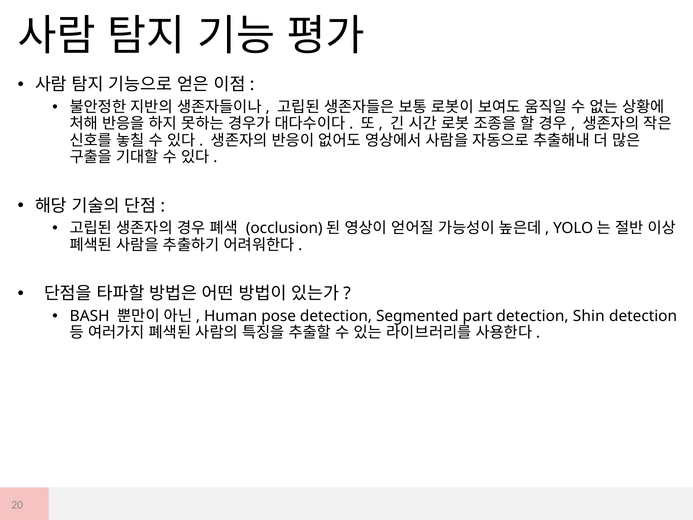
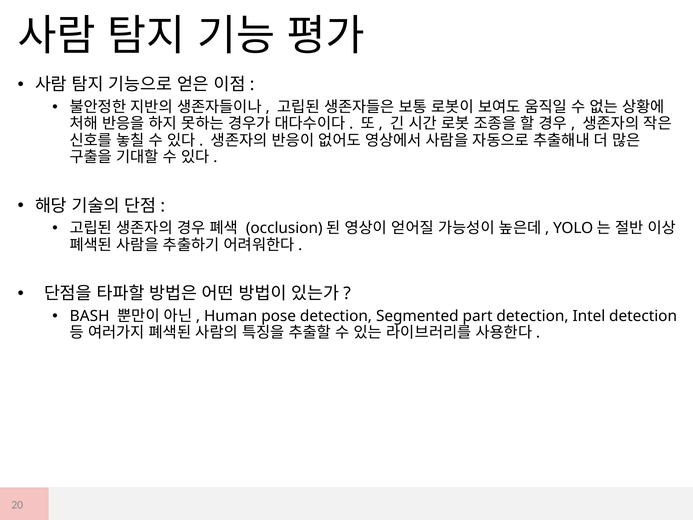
Shin: Shin -> Intel (589, 316)
